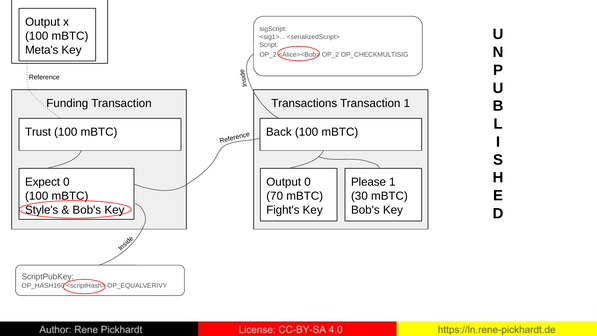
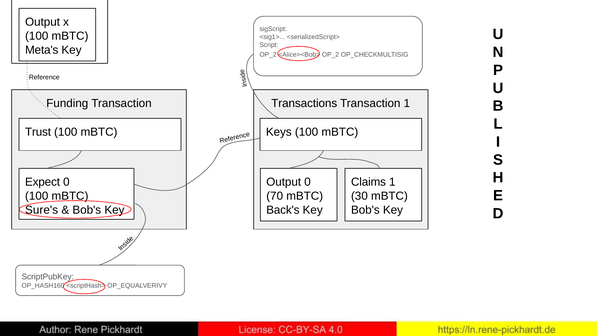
Back: Back -> Keys (279, 132)
Please: Please -> Claims (368, 182)
Style's: Style's -> Sure's (42, 210)
Fight's: Fight's -> Back's (283, 210)
